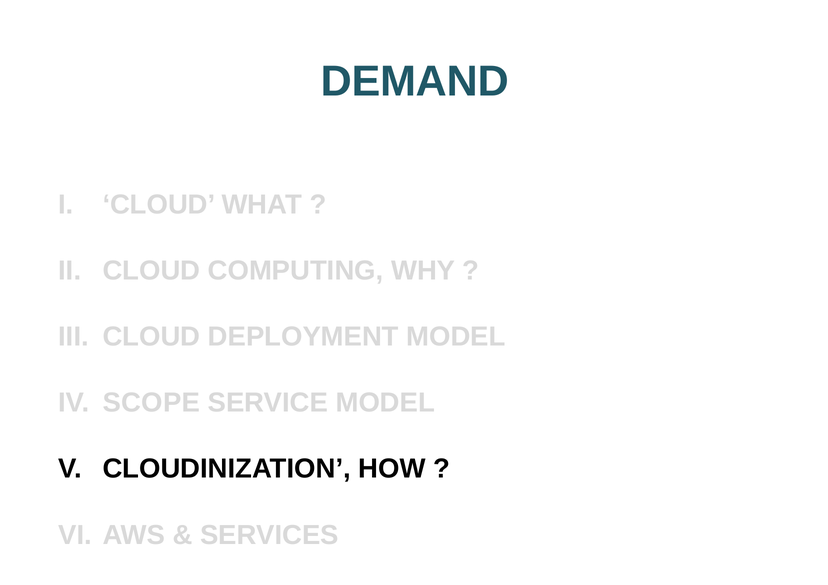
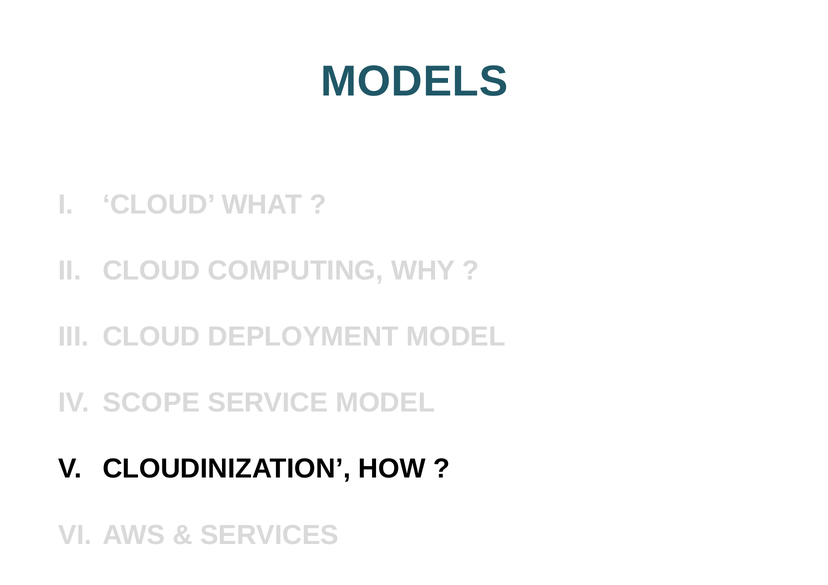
DEMAND: DEMAND -> MODELS (414, 82)
